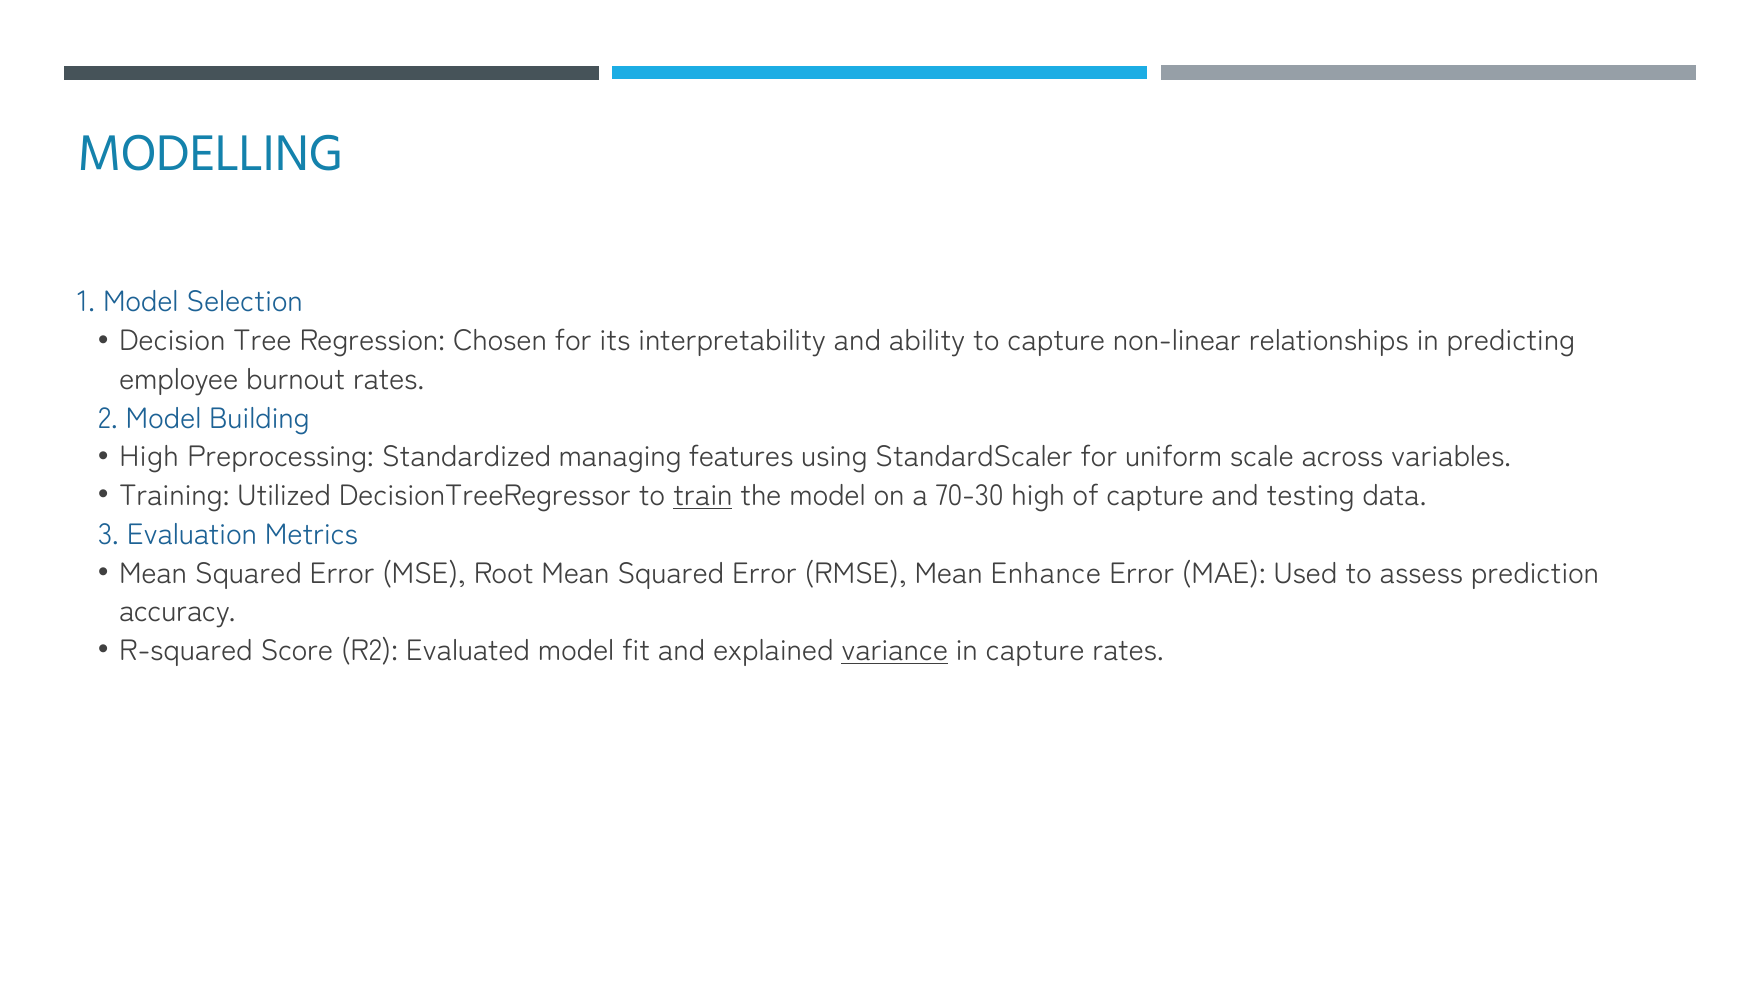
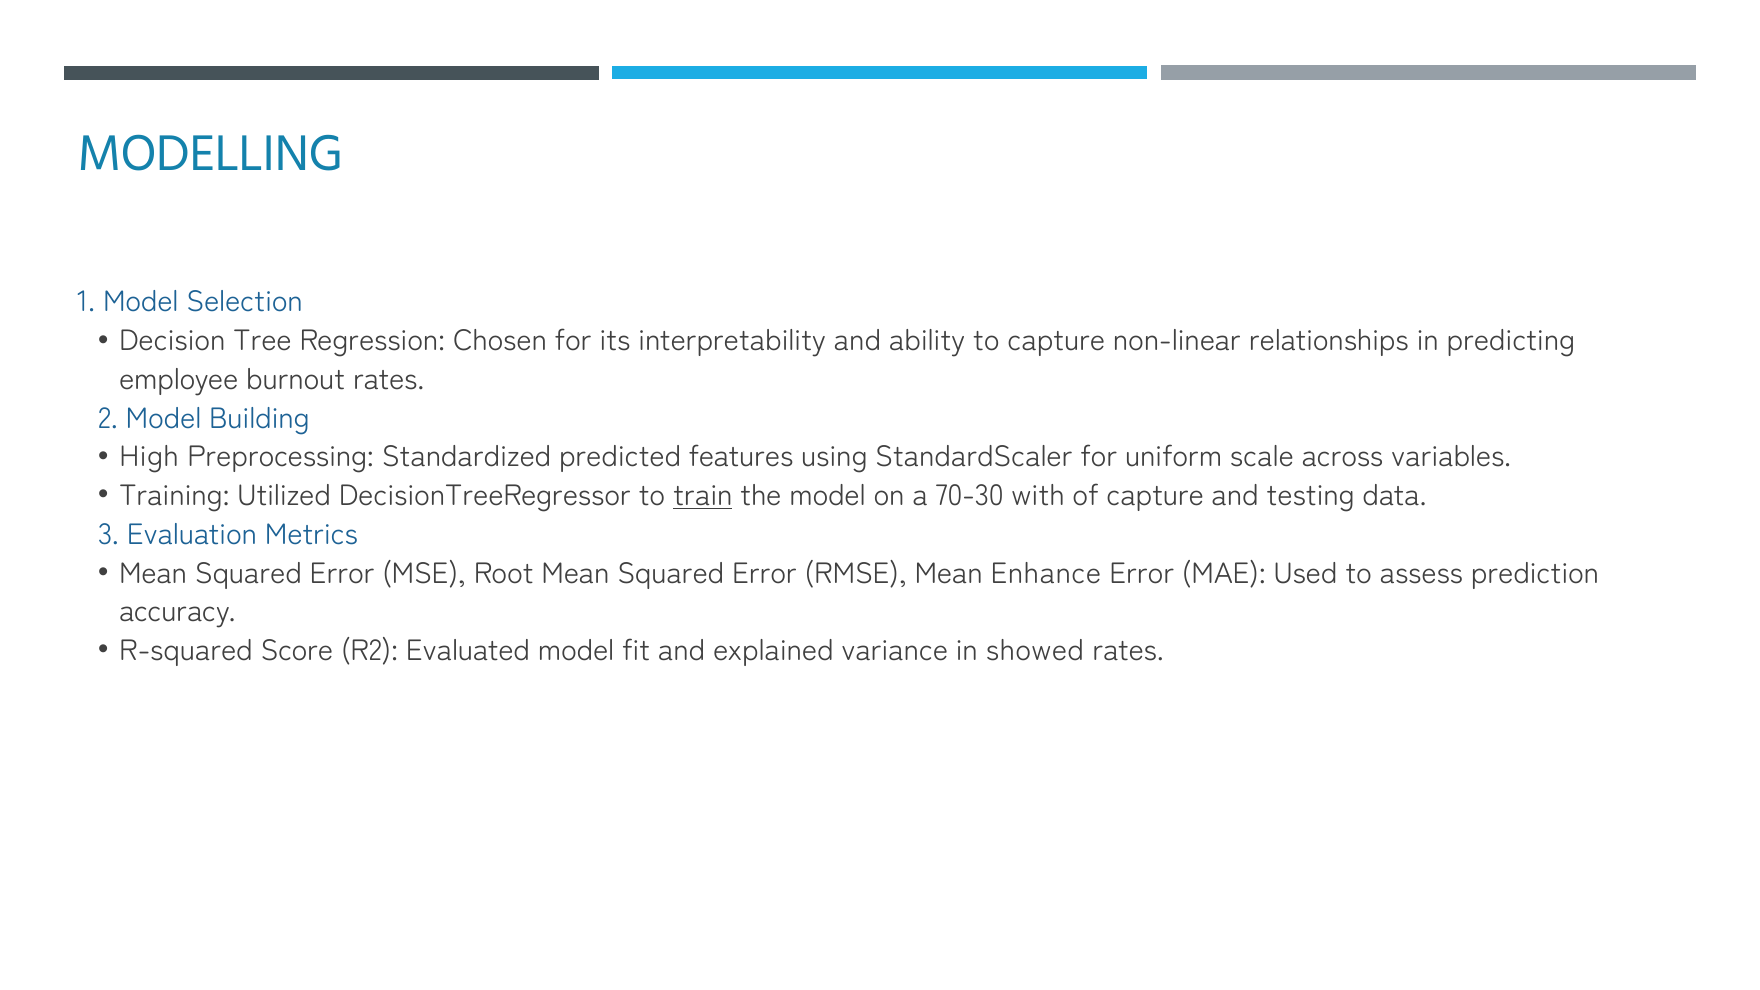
managing: managing -> predicted (620, 457)
70-30 high: high -> with (1038, 496)
variance underline: present -> none (895, 651)
in capture: capture -> showed (1035, 651)
